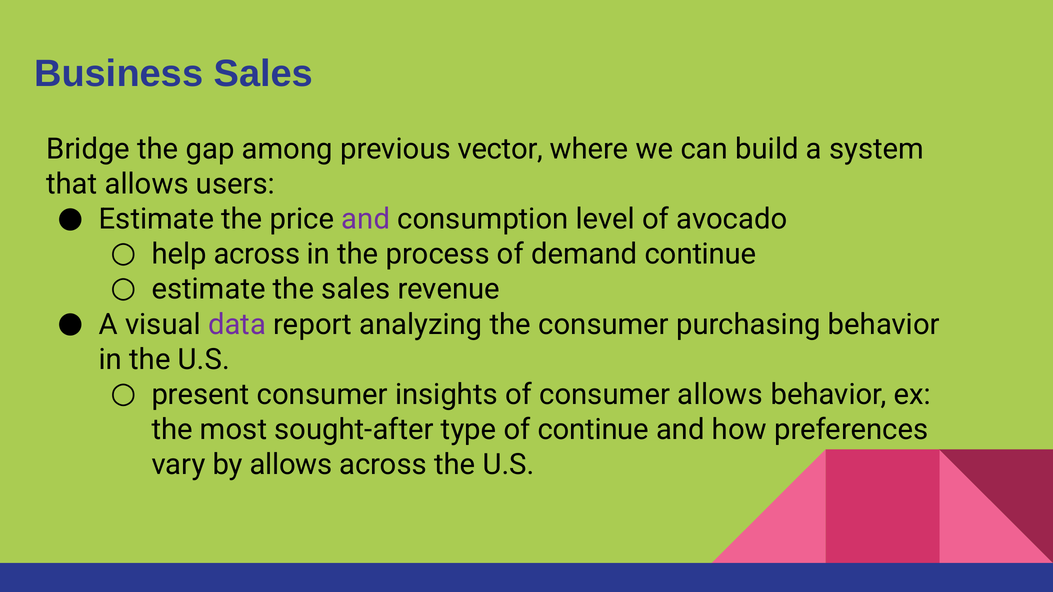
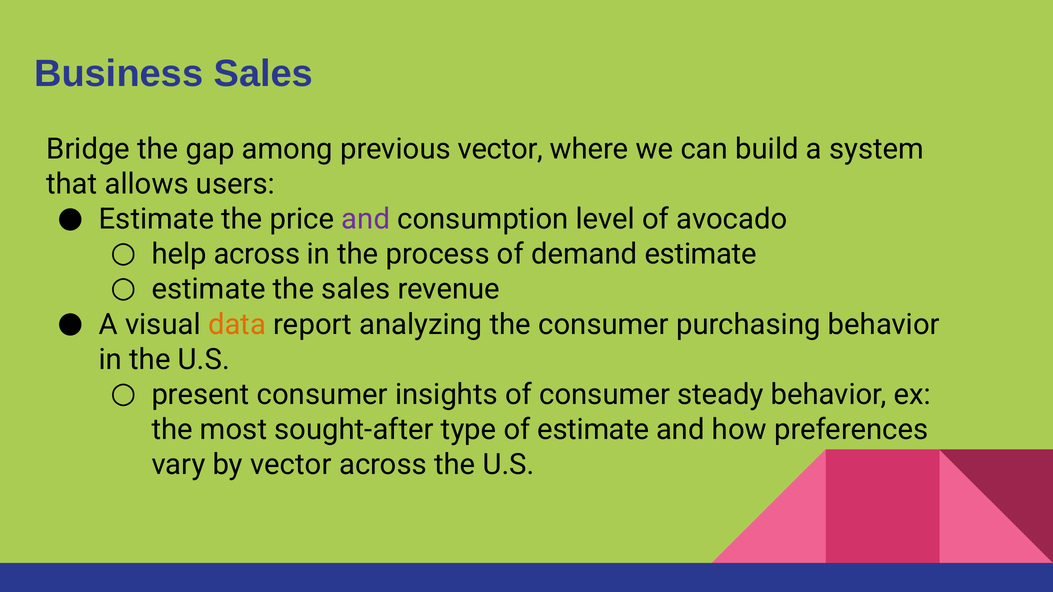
demand continue: continue -> estimate (701, 254)
data colour: purple -> orange (237, 325)
consumer allows: allows -> steady (720, 395)
of continue: continue -> estimate (593, 430)
by allows: allows -> vector (291, 465)
